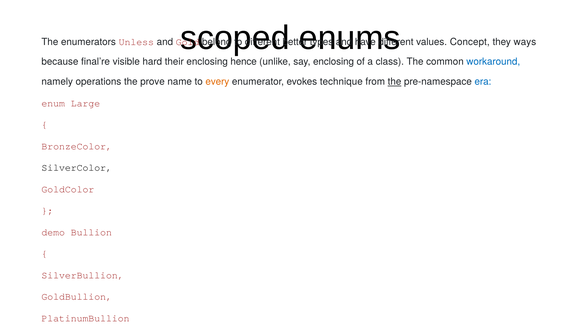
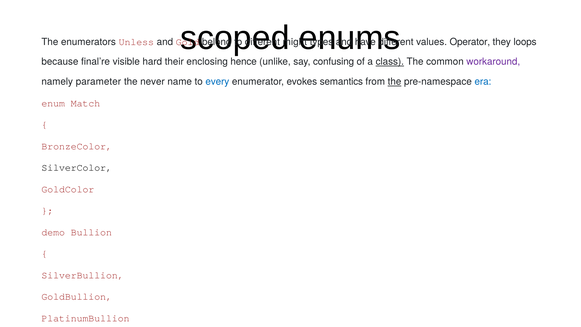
better: better -> might (295, 42)
Concept: Concept -> Operator (470, 42)
ways: ways -> loops (525, 42)
say enclosing: enclosing -> confusing (334, 62)
class underline: none -> present (390, 62)
workaround colour: blue -> purple (493, 62)
operations: operations -> parameter (98, 82)
prove: prove -> never (153, 82)
every colour: orange -> blue (217, 82)
technique: technique -> semantics (341, 82)
Large: Large -> Match (85, 103)
